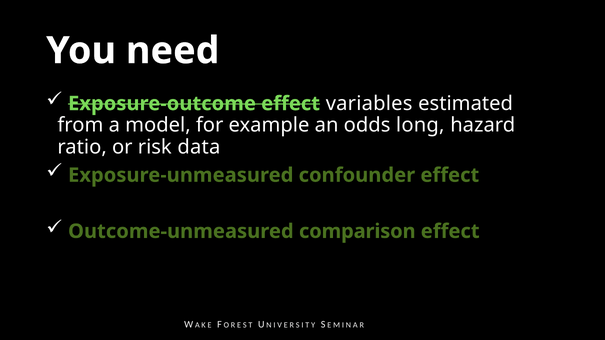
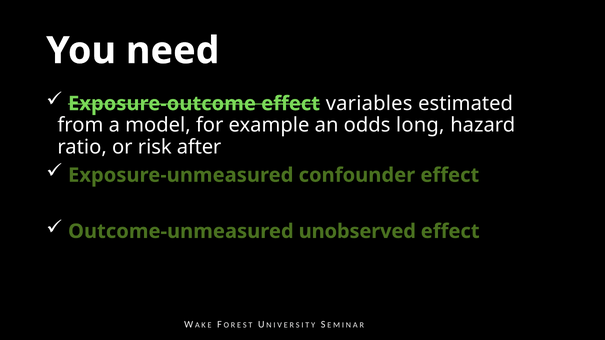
data: data -> after (199, 147)
comparison: comparison -> unobserved (357, 232)
